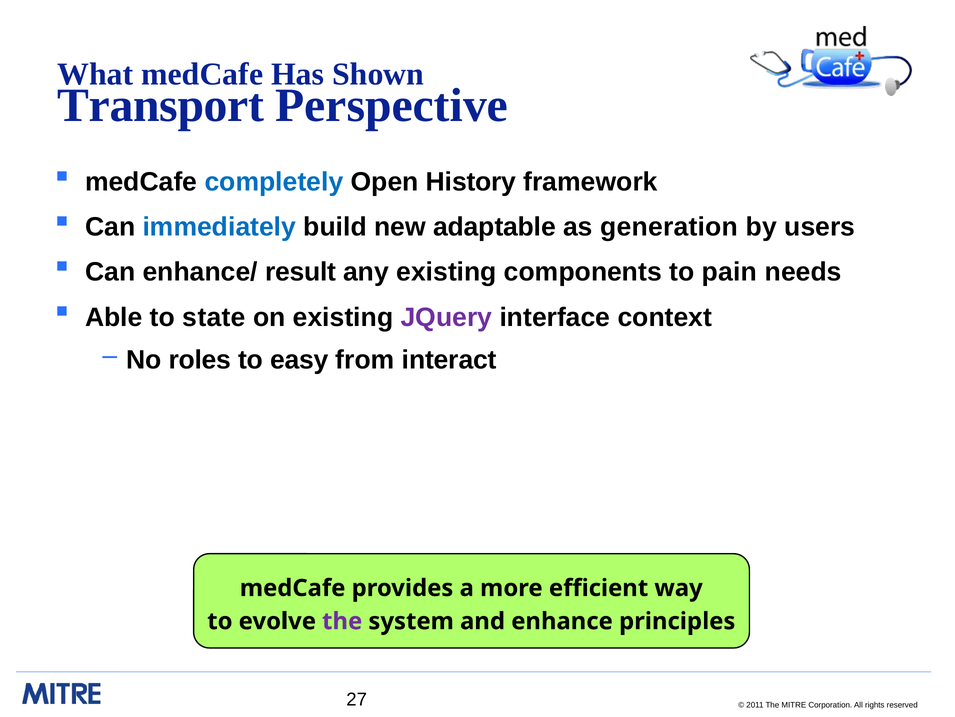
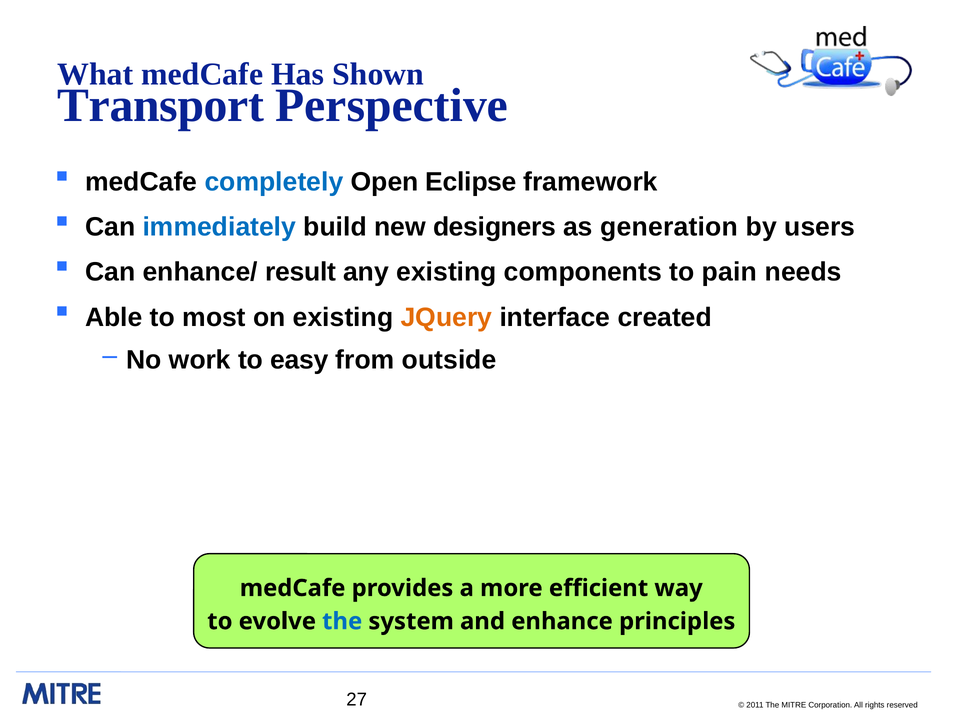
History: History -> Eclipse (471, 182)
adaptable: adaptable -> designers (495, 227)
state: state -> most (214, 317)
JQuery colour: purple -> orange (446, 317)
context: context -> created (665, 317)
roles: roles -> work (200, 359)
interact: interact -> outside (449, 359)
the colour: purple -> blue (342, 621)
